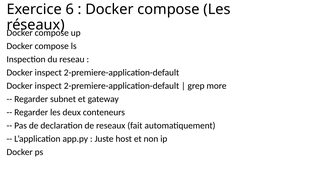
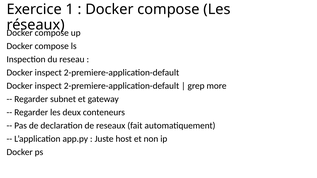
6: 6 -> 1 (70, 9)
